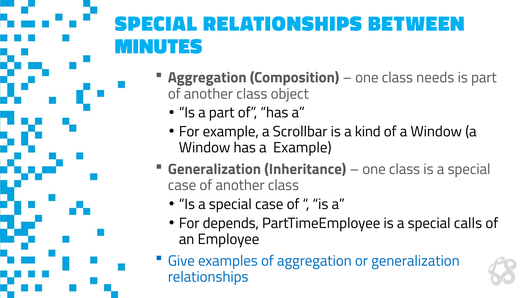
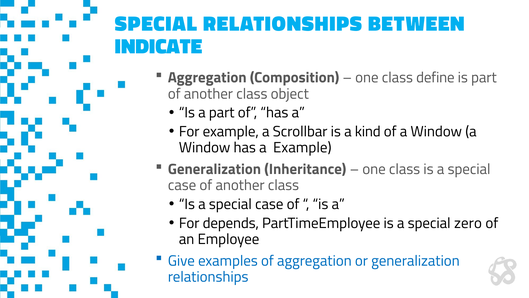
MINUTES: MINUTES -> INDICATE (159, 47)
needs: needs -> define (435, 78)
calls: calls -> zero (468, 223)
